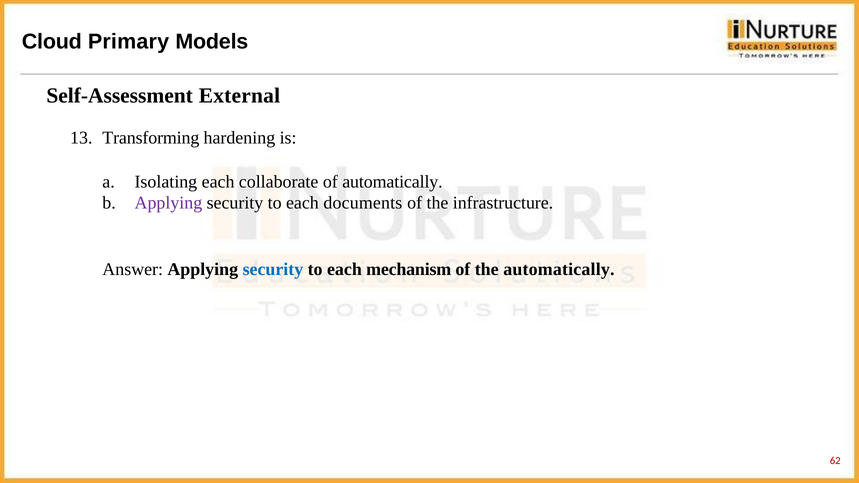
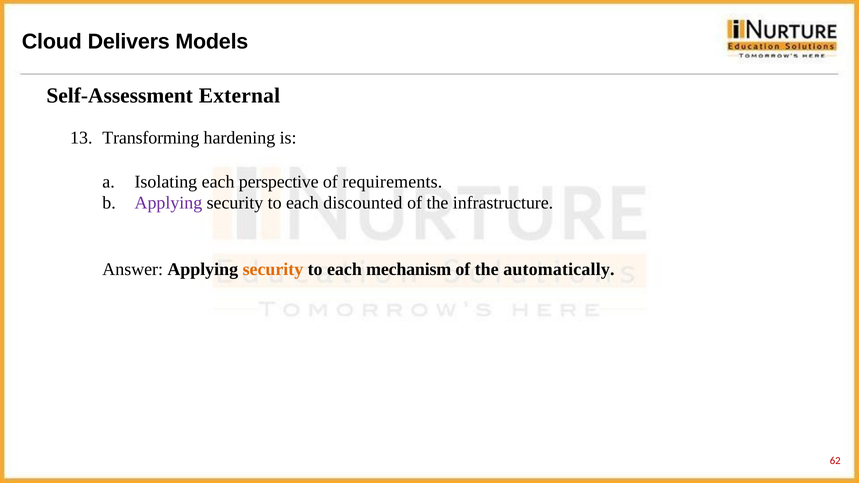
Primary: Primary -> Delivers (129, 41)
collaborate: collaborate -> perspective (279, 182)
of automatically: automatically -> requirements (392, 182)
documents: documents -> discounted (363, 203)
security colour: blue -> orange (273, 269)
